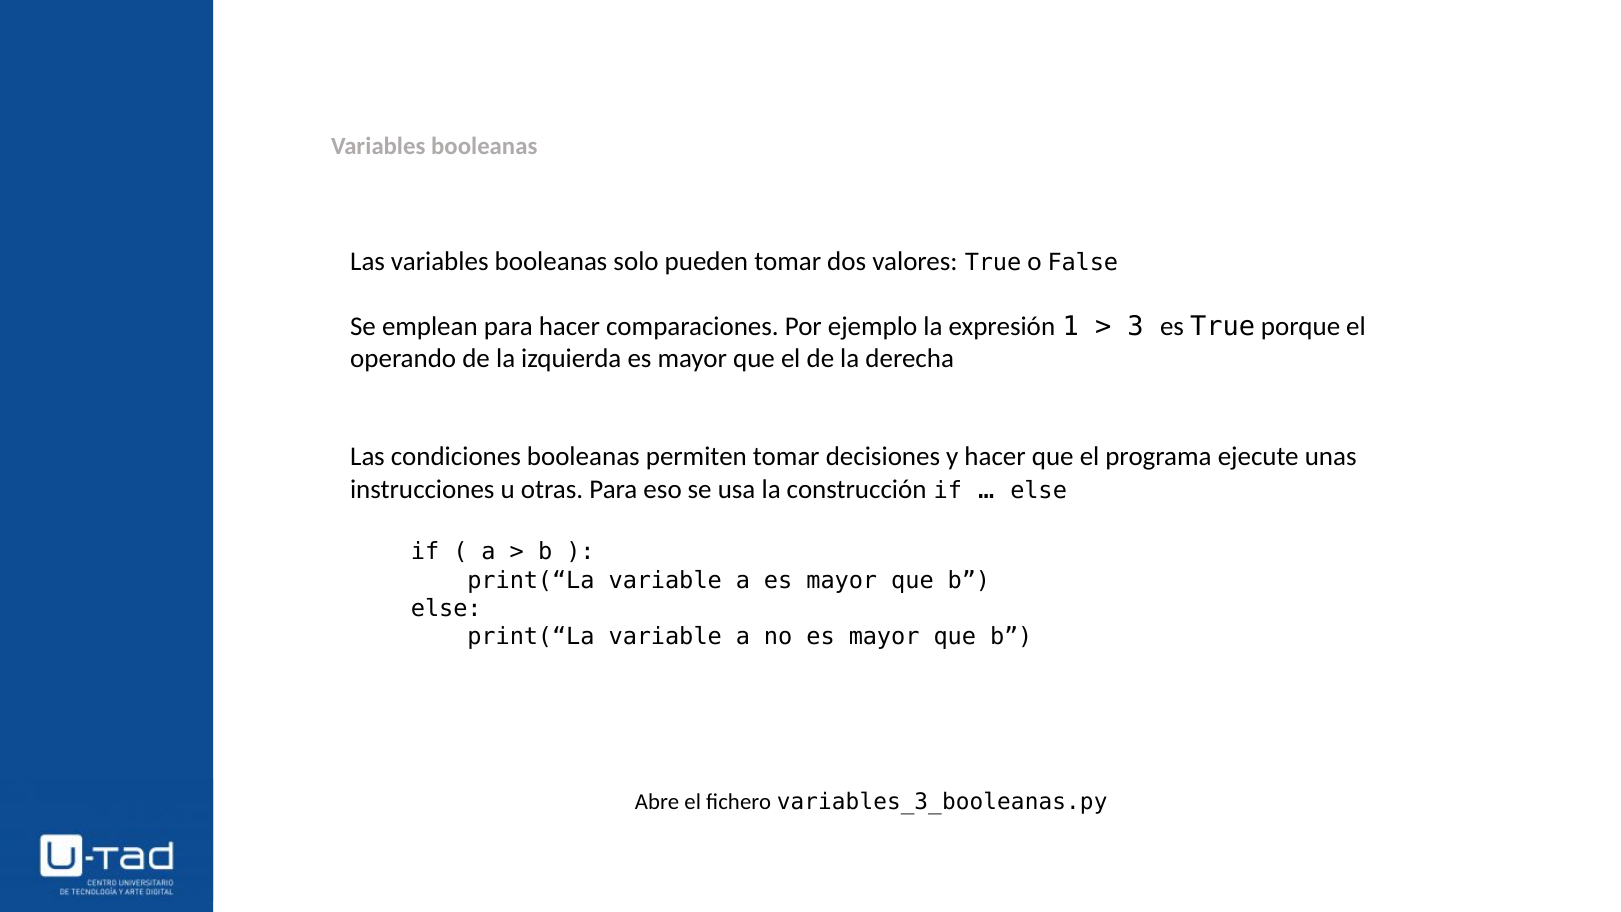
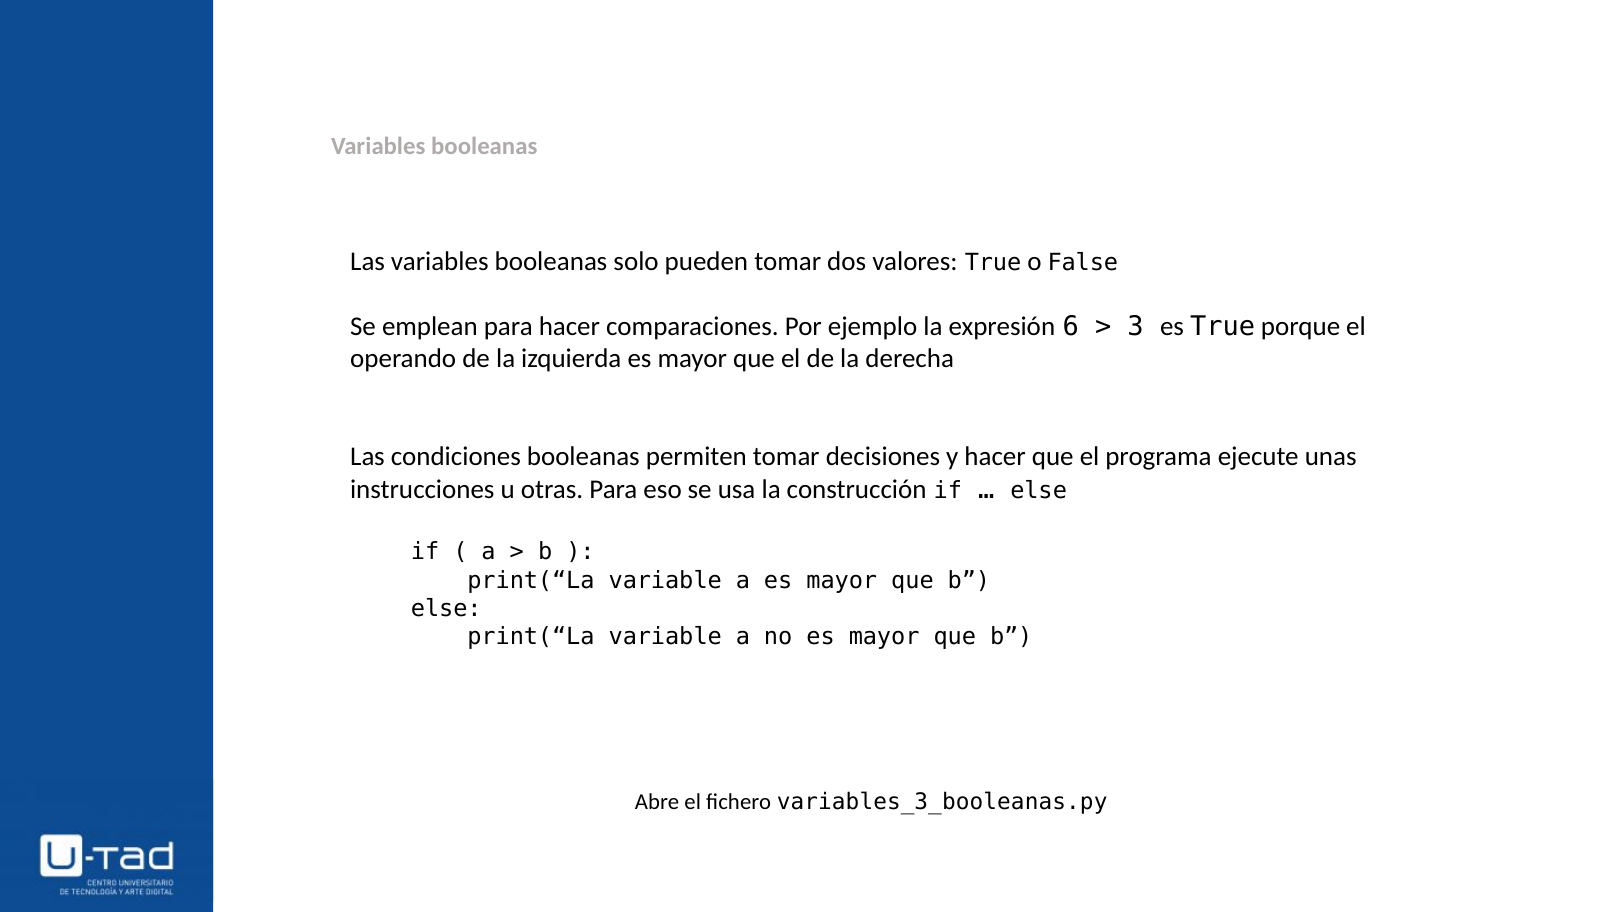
1: 1 -> 6 (1071, 326)
